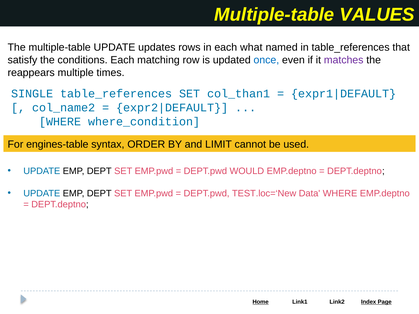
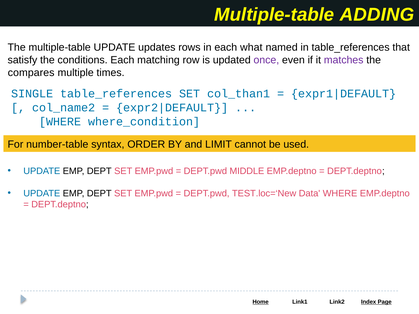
VALUES: VALUES -> ADDING (377, 15)
once colour: blue -> purple (266, 60)
reappears: reappears -> compares (31, 73)
engines-table: engines-table -> number-table (57, 144)
WOULD: WOULD -> MIDDLE (247, 171)
